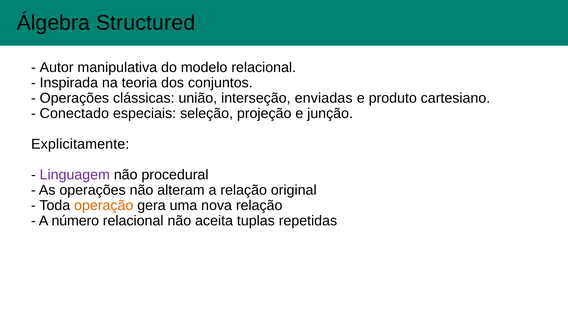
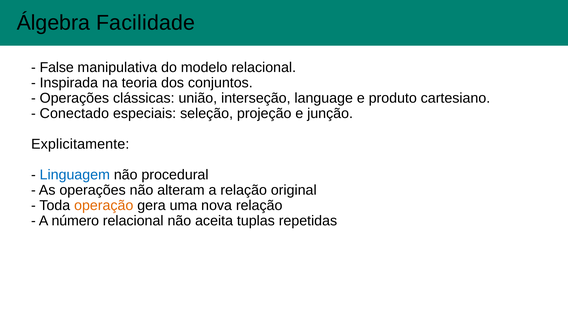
Structured: Structured -> Facilidade (146, 23)
Autor: Autor -> False (57, 67)
enviadas: enviadas -> language (324, 98)
Linguagem colour: purple -> blue (75, 175)
